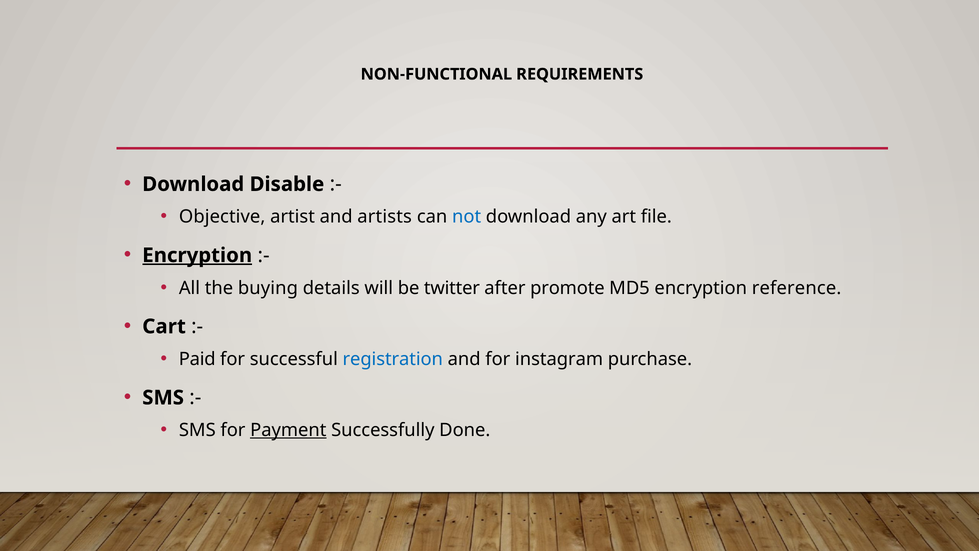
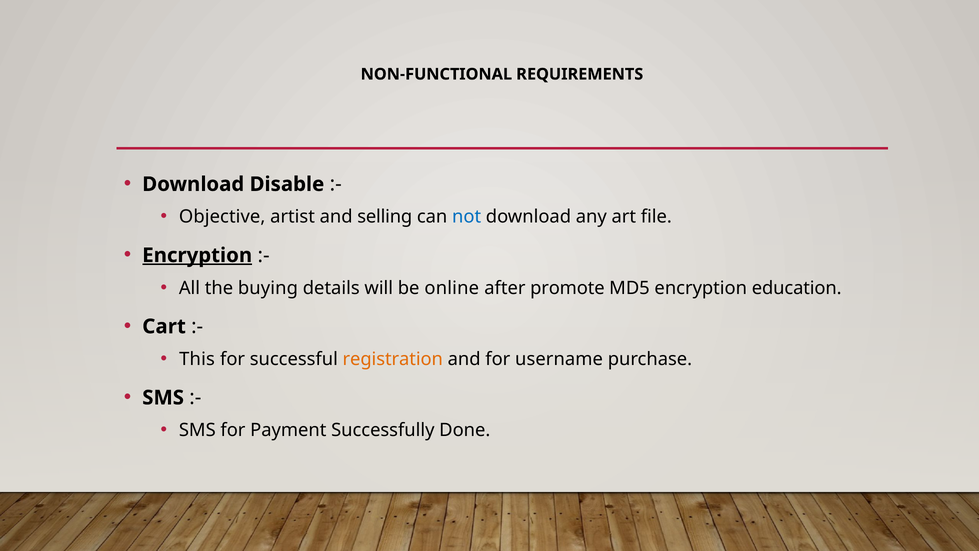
artists: artists -> selling (385, 217)
twitter: twitter -> online (452, 288)
reference: reference -> education (797, 288)
Paid: Paid -> This (197, 359)
registration colour: blue -> orange (393, 359)
instagram: instagram -> username (559, 359)
Payment underline: present -> none (288, 430)
